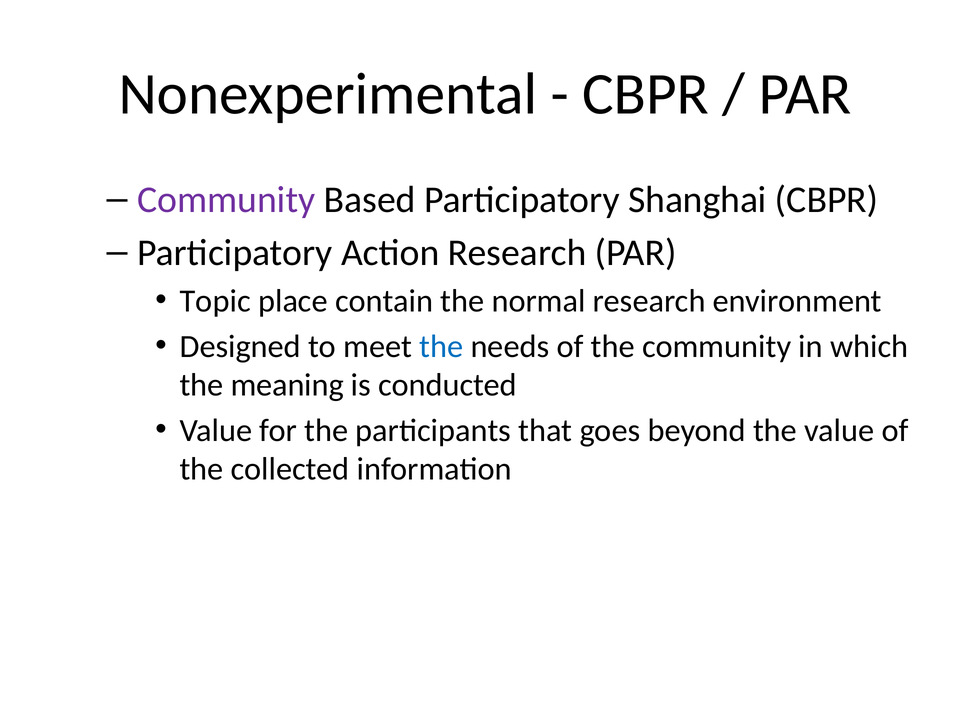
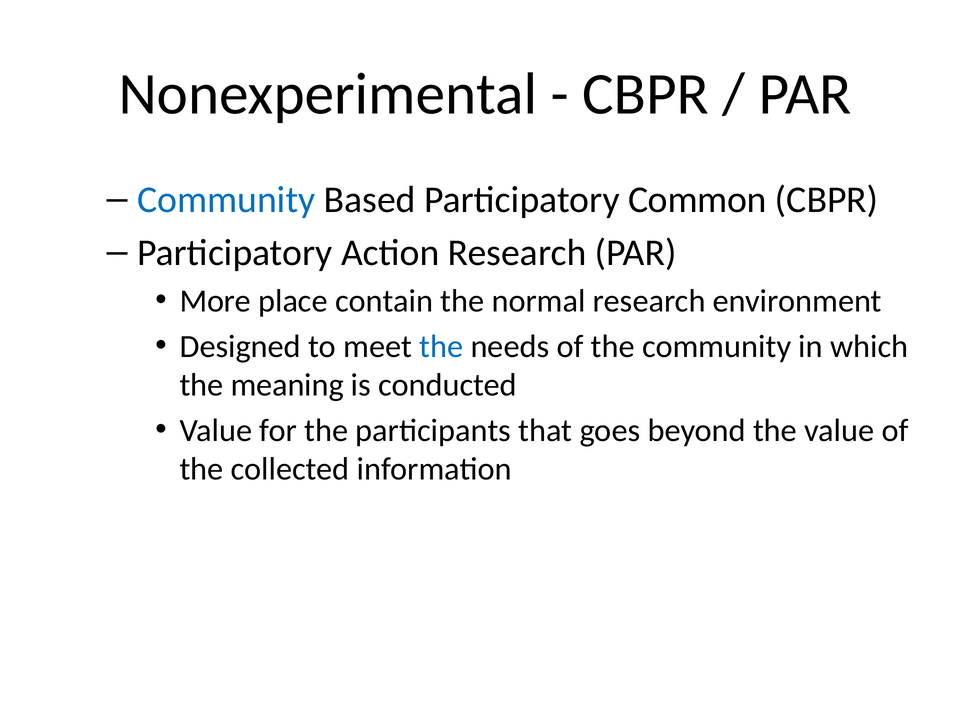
Community colour: purple -> blue (226, 200)
Shanghai: Shanghai -> Common (697, 200)
Topic: Topic -> More (215, 301)
